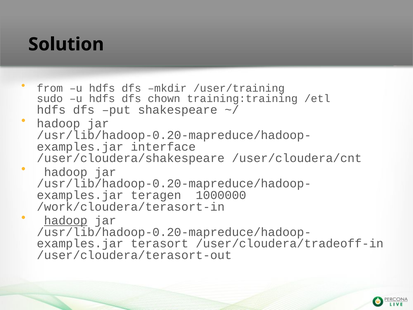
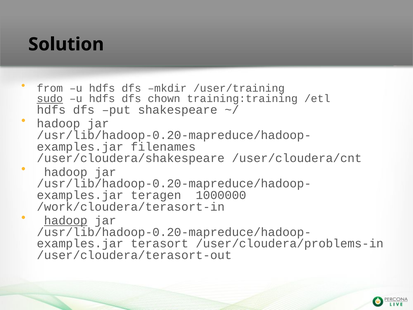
sudo underline: none -> present (50, 99)
interface: interface -> filenames (163, 147)
/user/cloudera/tradeoff-in: /user/cloudera/tradeoff-in -> /user/cloudera/problems-in (290, 243)
